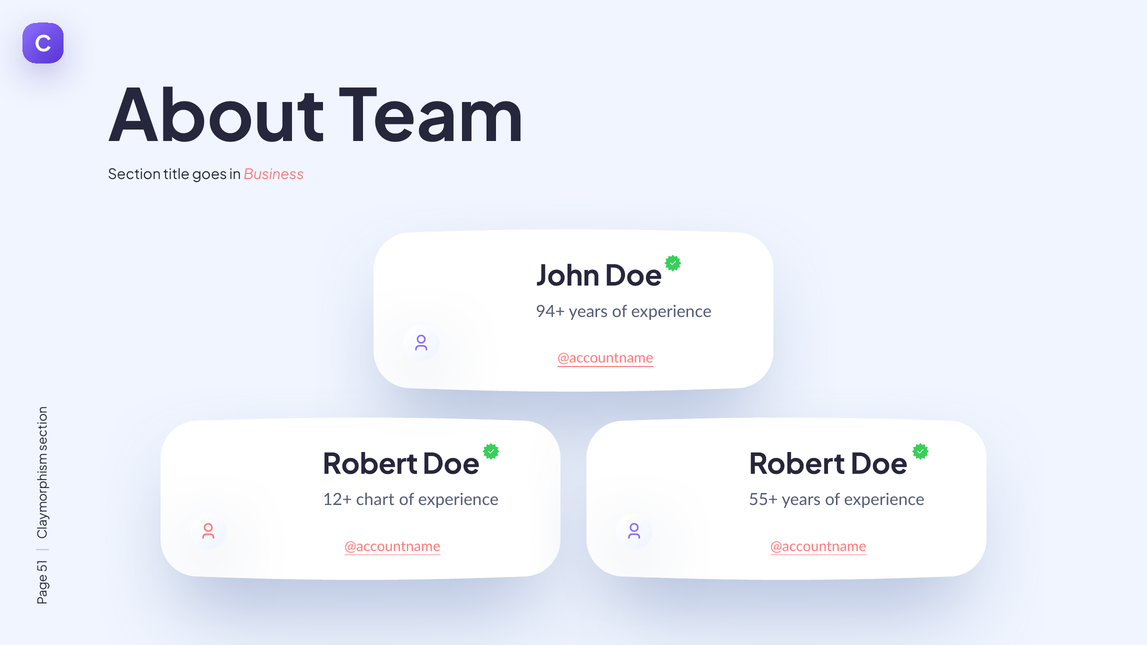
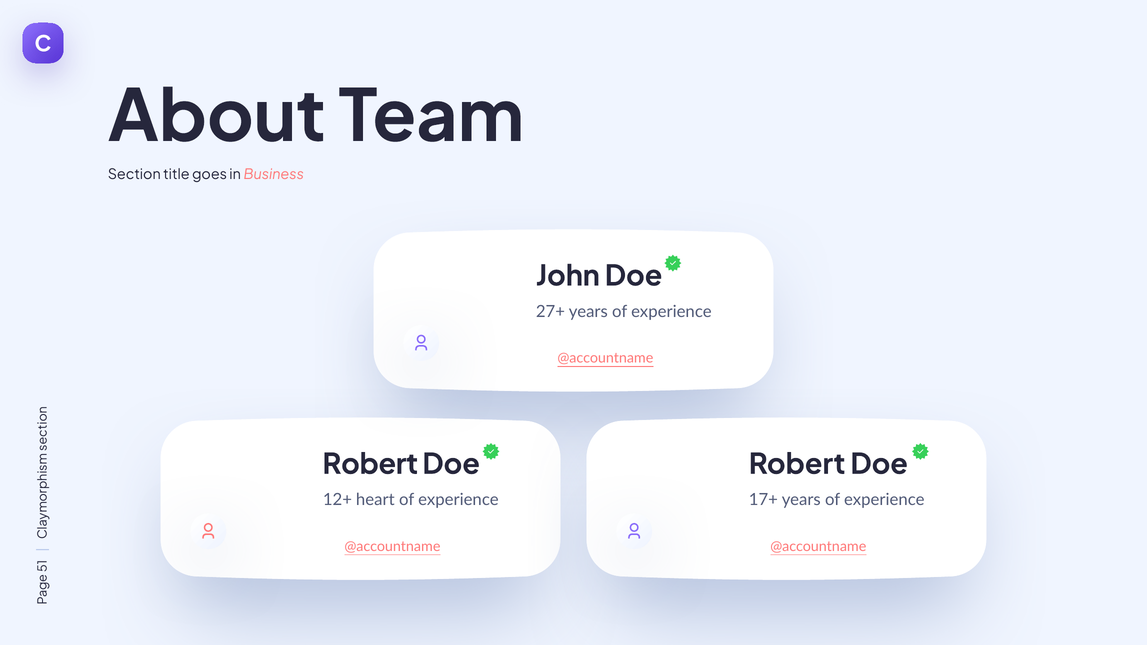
94+: 94+ -> 27+ (550, 312)
chart: chart -> heart (375, 500)
55+: 55+ -> 17+ (763, 500)
